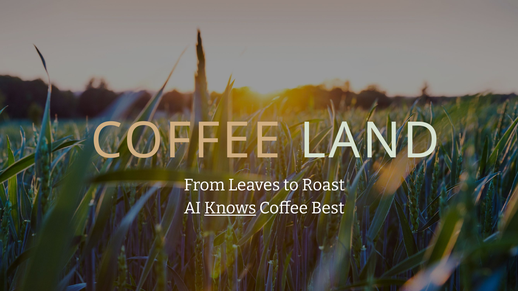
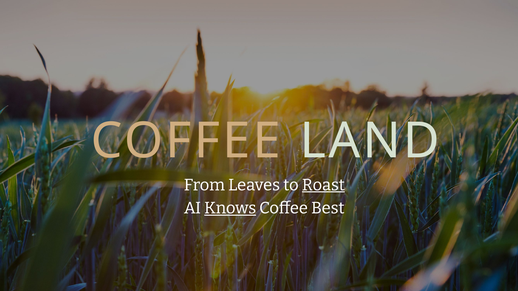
Roast underline: none -> present (323, 185)
